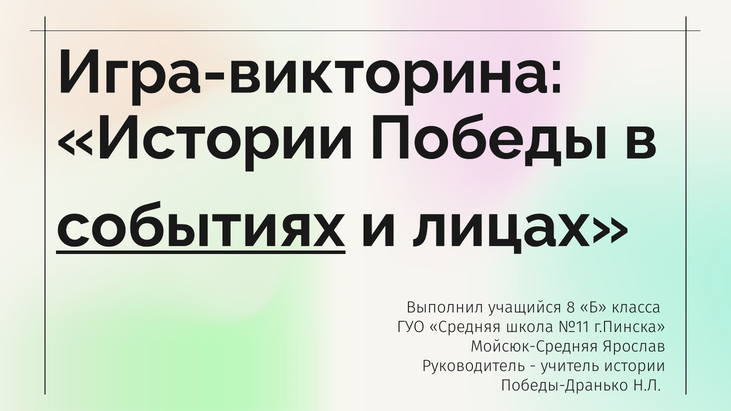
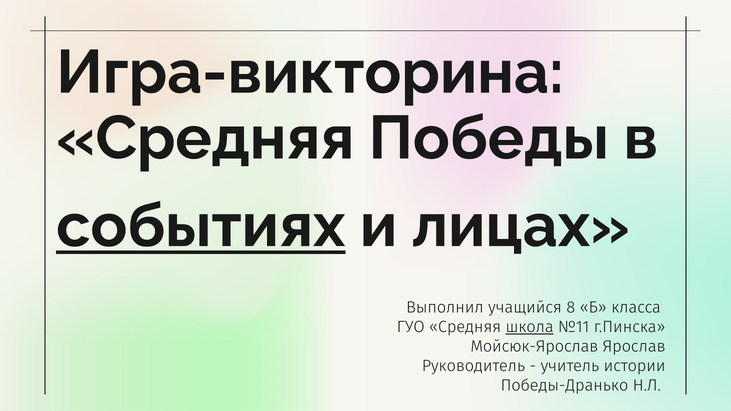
Истории: Истории -> Средняя (205, 138)
школа underline: none -> present (530, 327)
Мойсюк-Средняя: Мойсюк-Средняя -> Мойсюк-Ярослав (534, 347)
